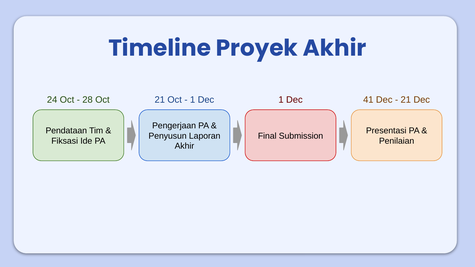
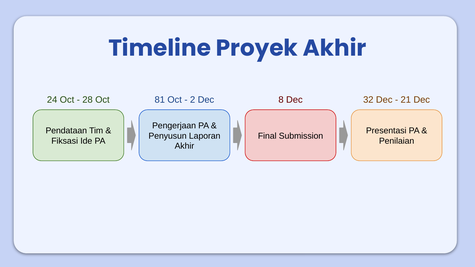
Oct 21: 21 -> 81 (160, 100)
1: 1 -> 2 (193, 100)
Dec 1: 1 -> 8 (281, 100)
41: 41 -> 32 (368, 100)
